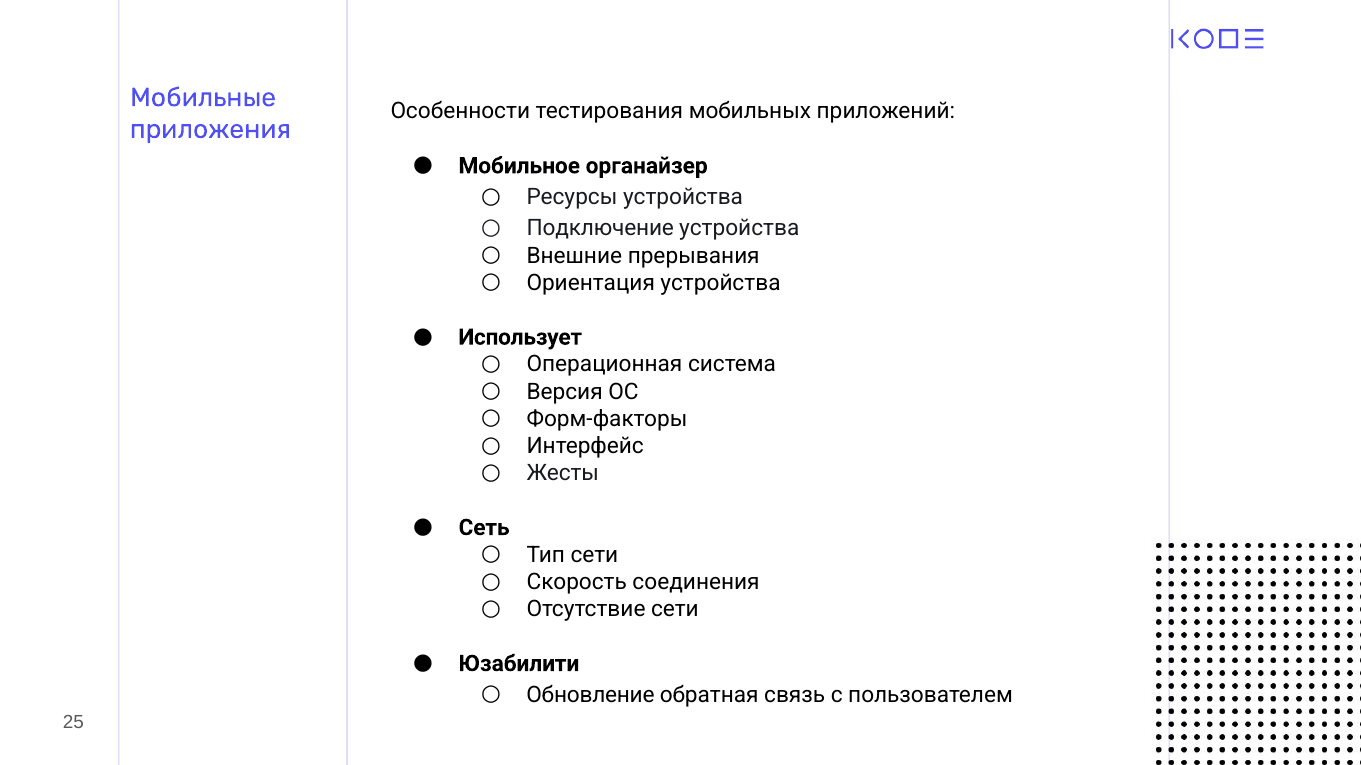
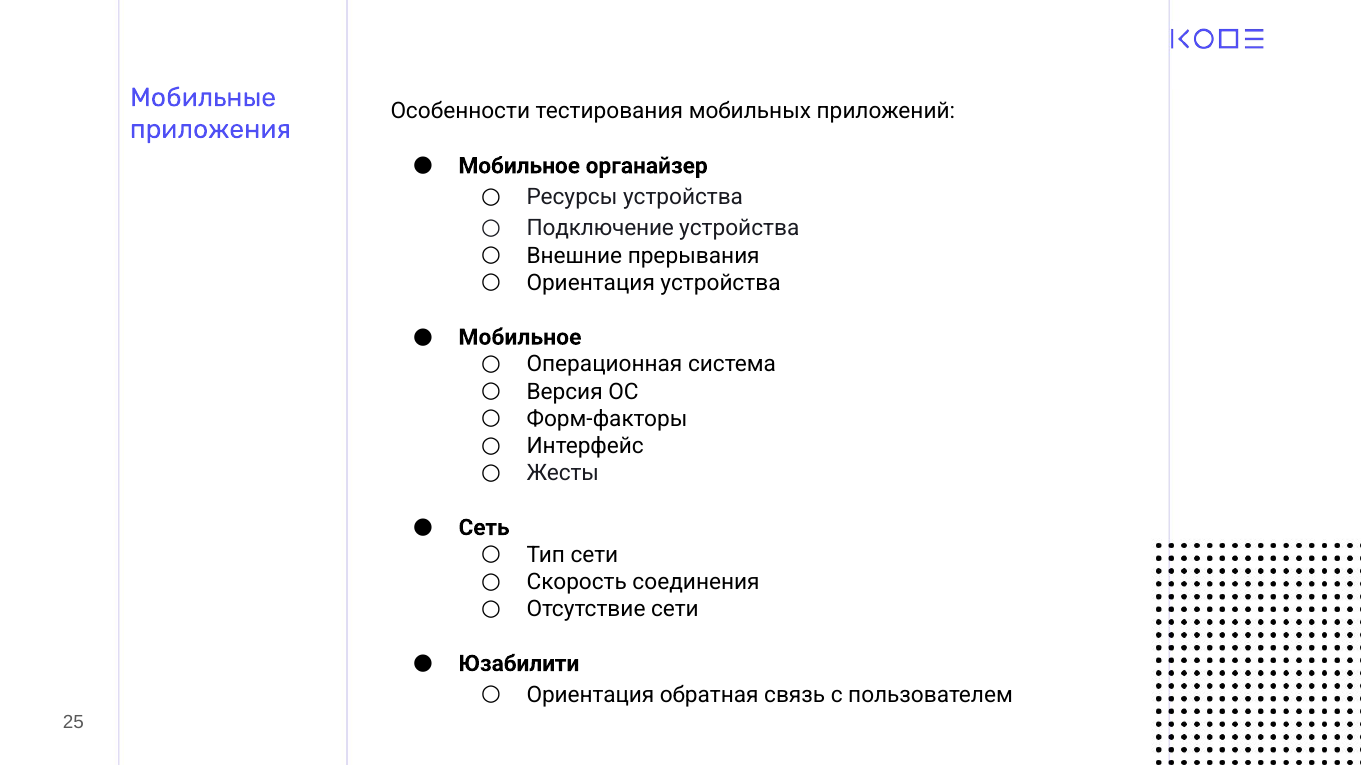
Использует: Использует -> Мобильное (520, 337)
Обновление: Обновление -> Ориентация (590, 695)
